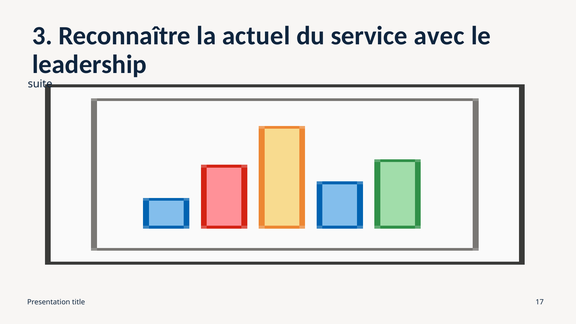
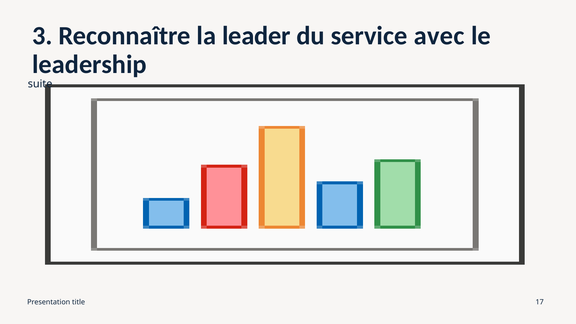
actuel: actuel -> leader (256, 36)
